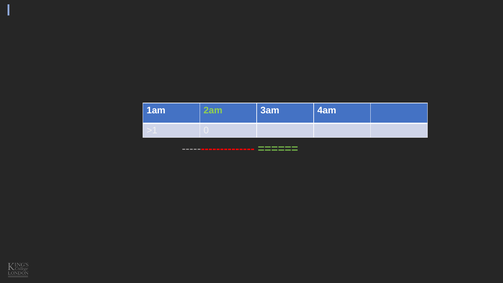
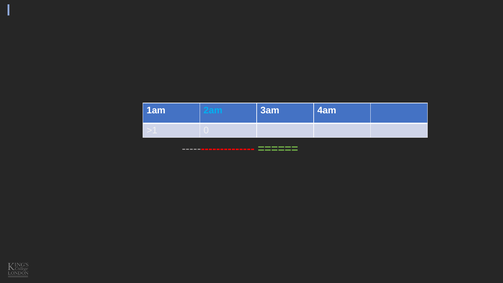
2am colour: light green -> light blue (213, 110)
